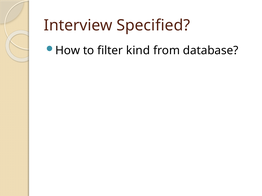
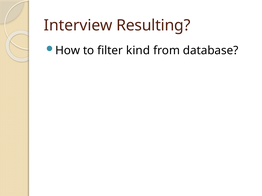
Specified: Specified -> Resulting (153, 25)
